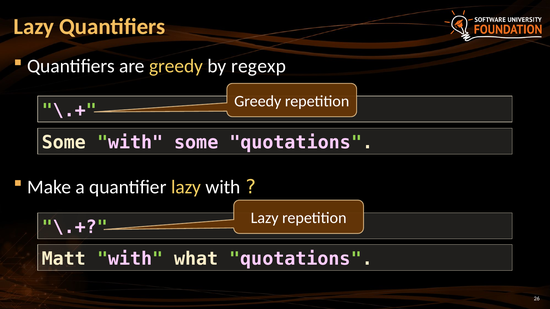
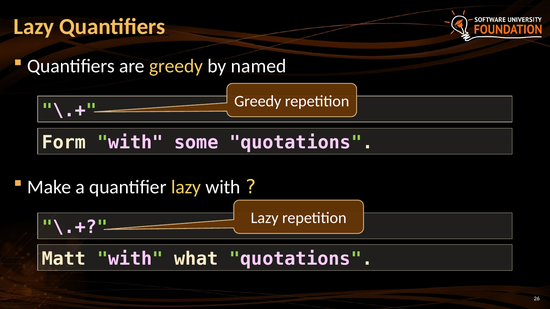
regexp: regexp -> named (259, 66)
Some: Some -> Form (64, 143)
